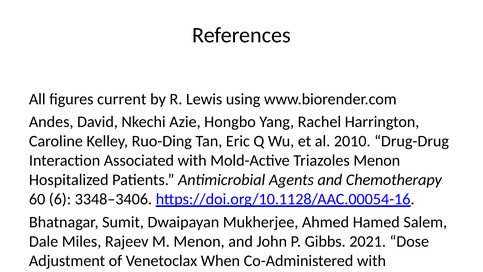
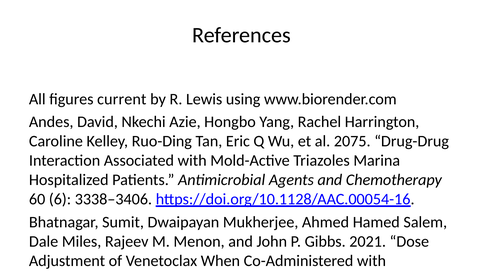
2010: 2010 -> 2075 (352, 141)
Triazoles Menon: Menon -> Marina (377, 160)
3348–3406: 3348–3406 -> 3338–3406 (113, 199)
